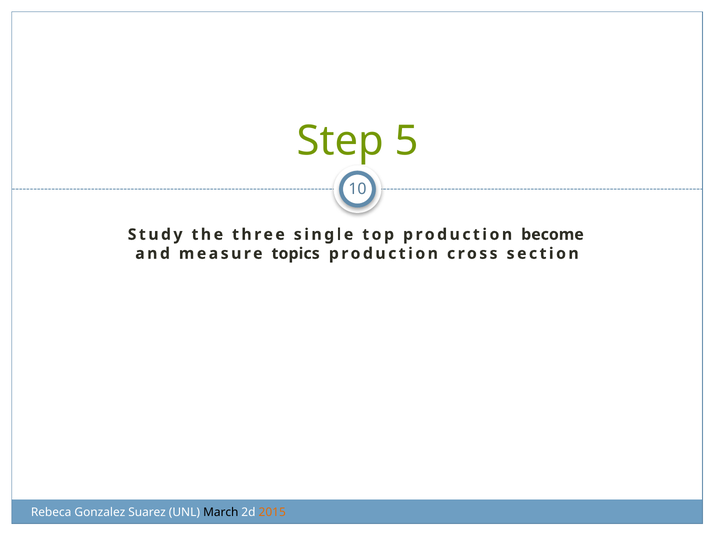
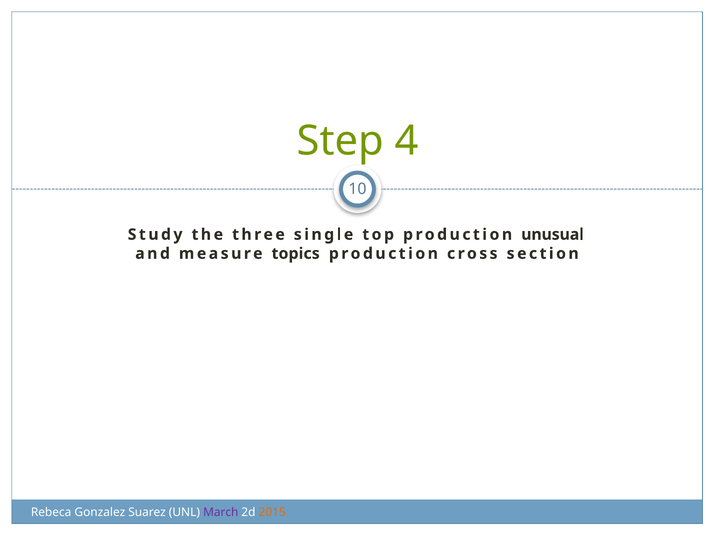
5: 5 -> 4 (407, 141)
become: become -> unusual (553, 235)
March colour: black -> purple (221, 513)
